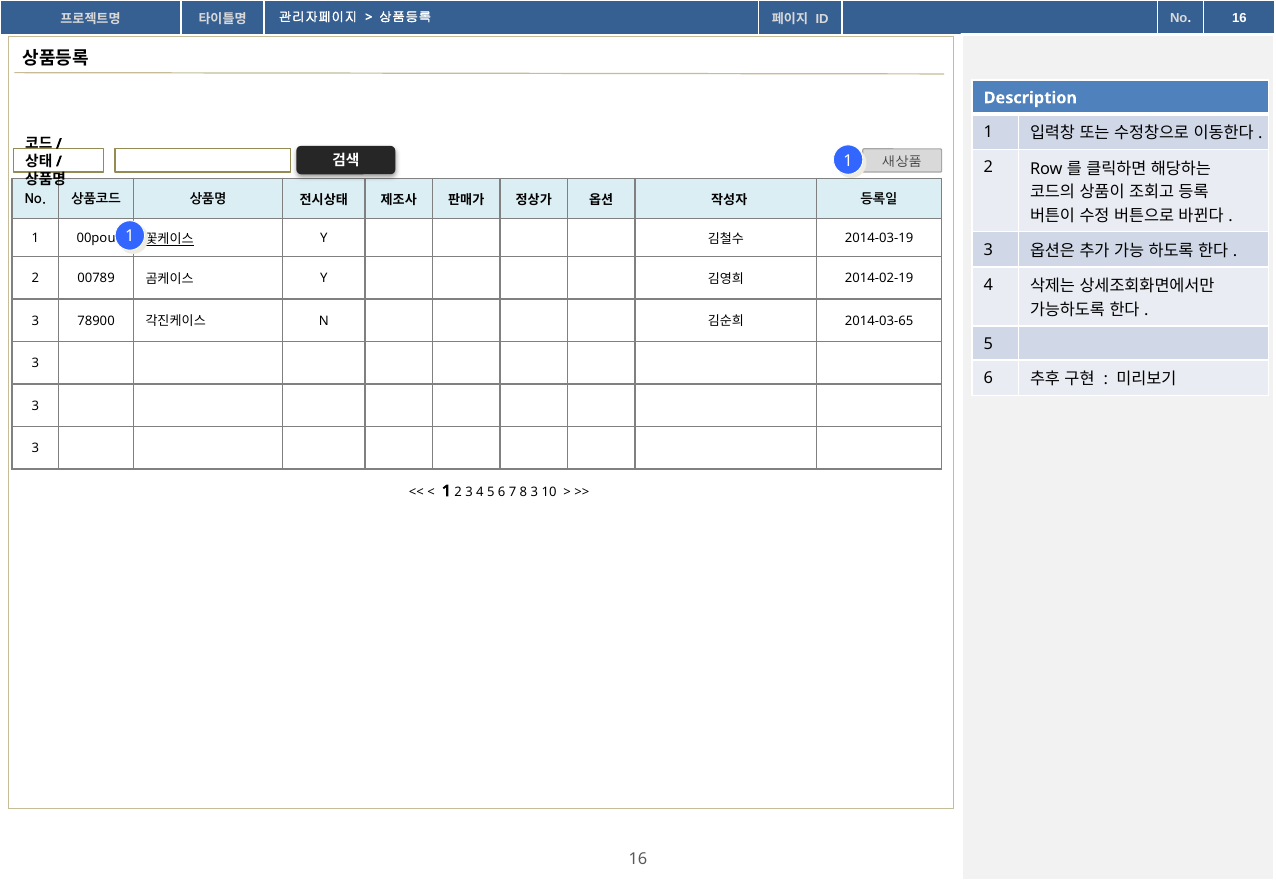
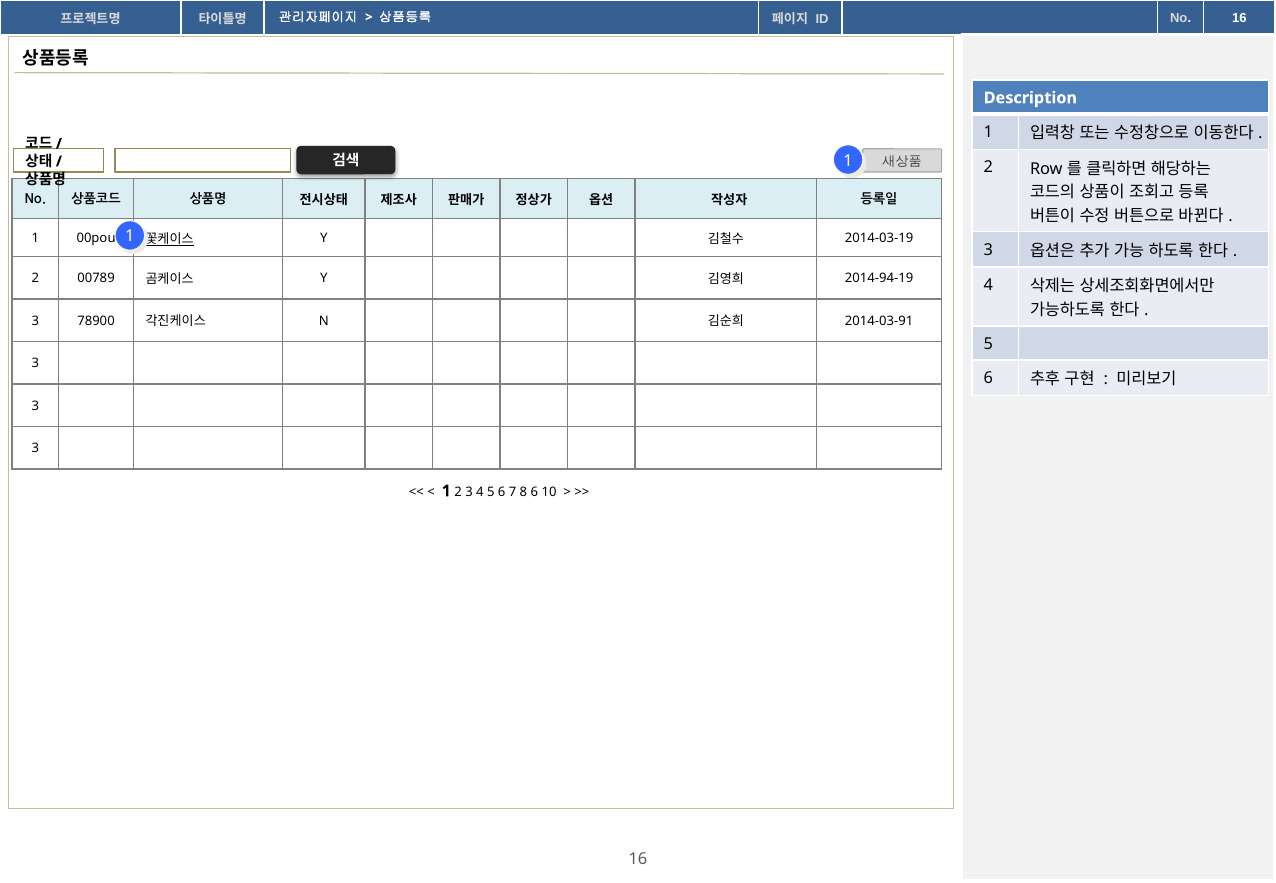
2014-02-19: 2014-02-19 -> 2014-94-19 (879, 279)
2014-03-65: 2014-03-65 -> 2014-03-91 (879, 321)
8 3: 3 -> 6 (534, 492)
